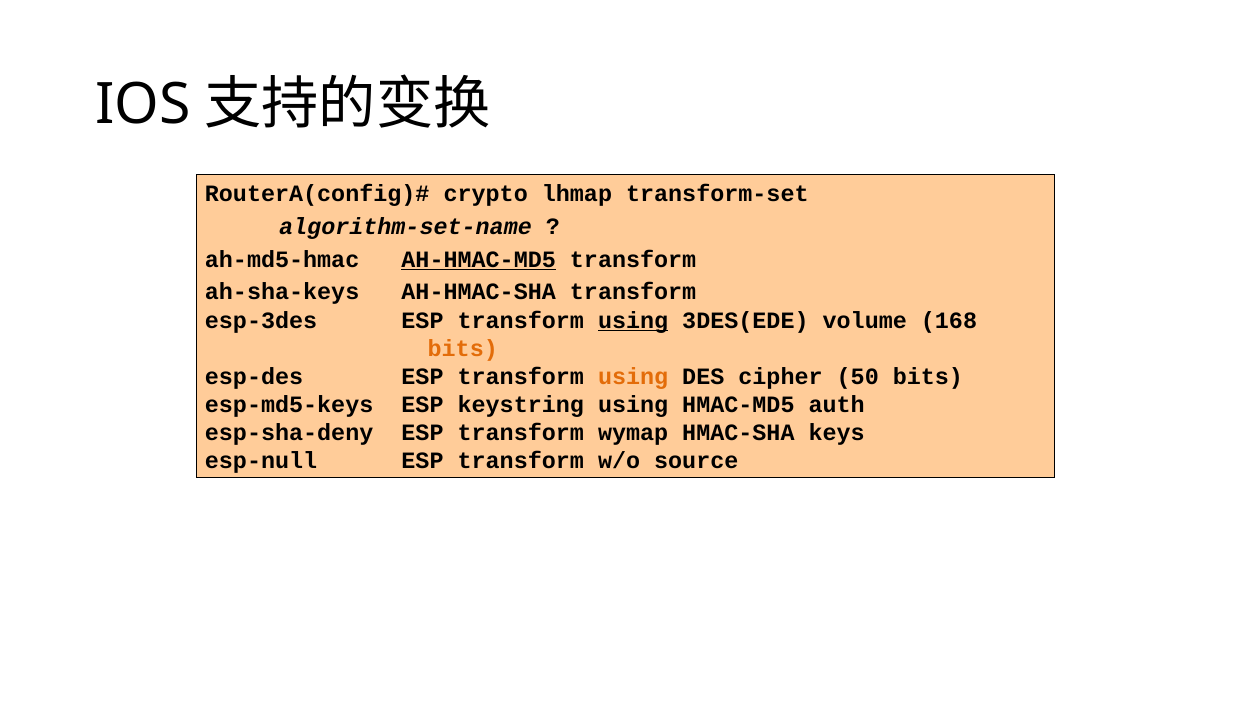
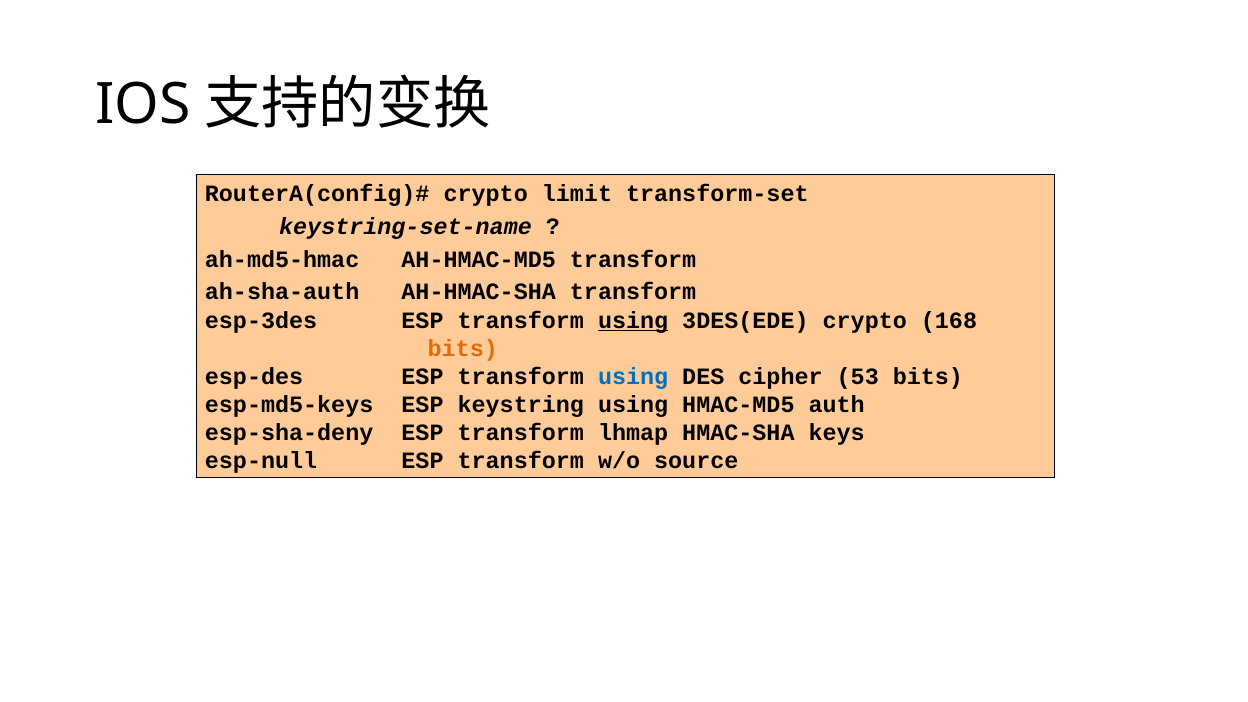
lhmap: lhmap -> limit (577, 194)
algorithm-set-name: algorithm-set-name -> keystring-set-name (405, 227)
AH-HMAC-MD5 underline: present -> none (479, 259)
ah-sha-keys: ah-sha-keys -> ah-sha-auth (282, 292)
3DES(EDE volume: volume -> crypto (865, 320)
using colour: orange -> blue (633, 376)
50: 50 -> 53 (858, 376)
wymap: wymap -> lhmap (633, 433)
